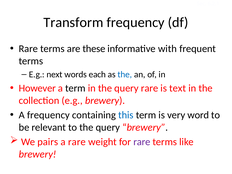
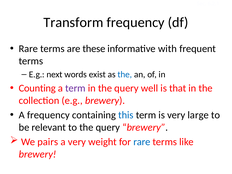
each: each -> exist (97, 74)
However: However -> Counting (37, 88)
term colour: black -> purple (75, 88)
query rare: rare -> well (150, 88)
text: text -> that (178, 88)
word: word -> large (198, 115)
a rare: rare -> very (77, 142)
rare colour: purple -> blue (142, 142)
